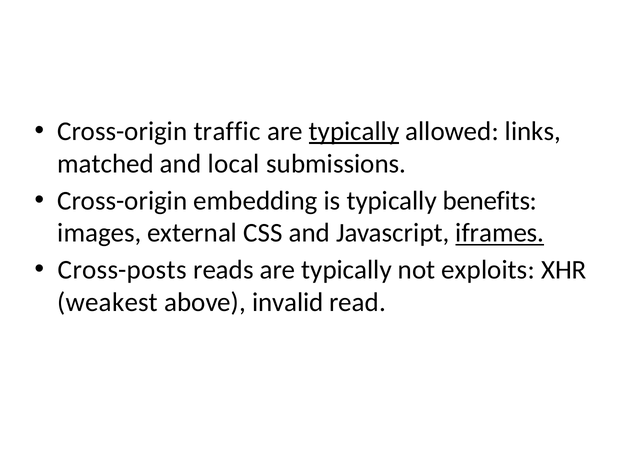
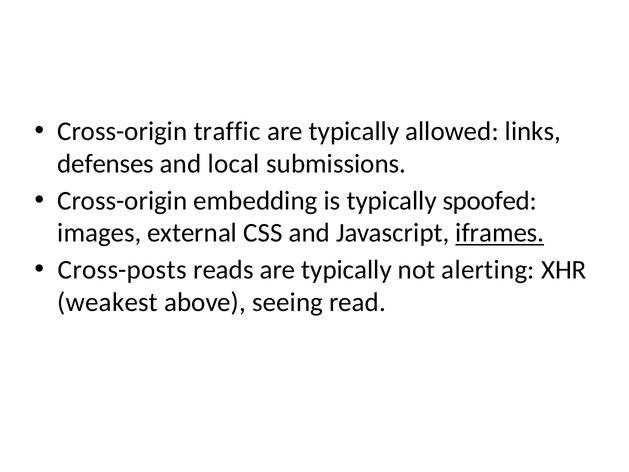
typically underline: present -> none (354, 131)
matched: matched -> defenses (106, 164)
benefits: benefits -> spoofed (490, 200)
exploits: exploits -> alerting (488, 270)
invalid: invalid -> seeing (288, 302)
